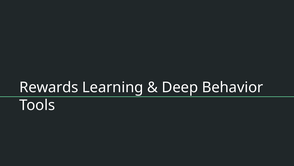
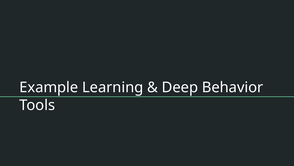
Rewards: Rewards -> Example (49, 87)
